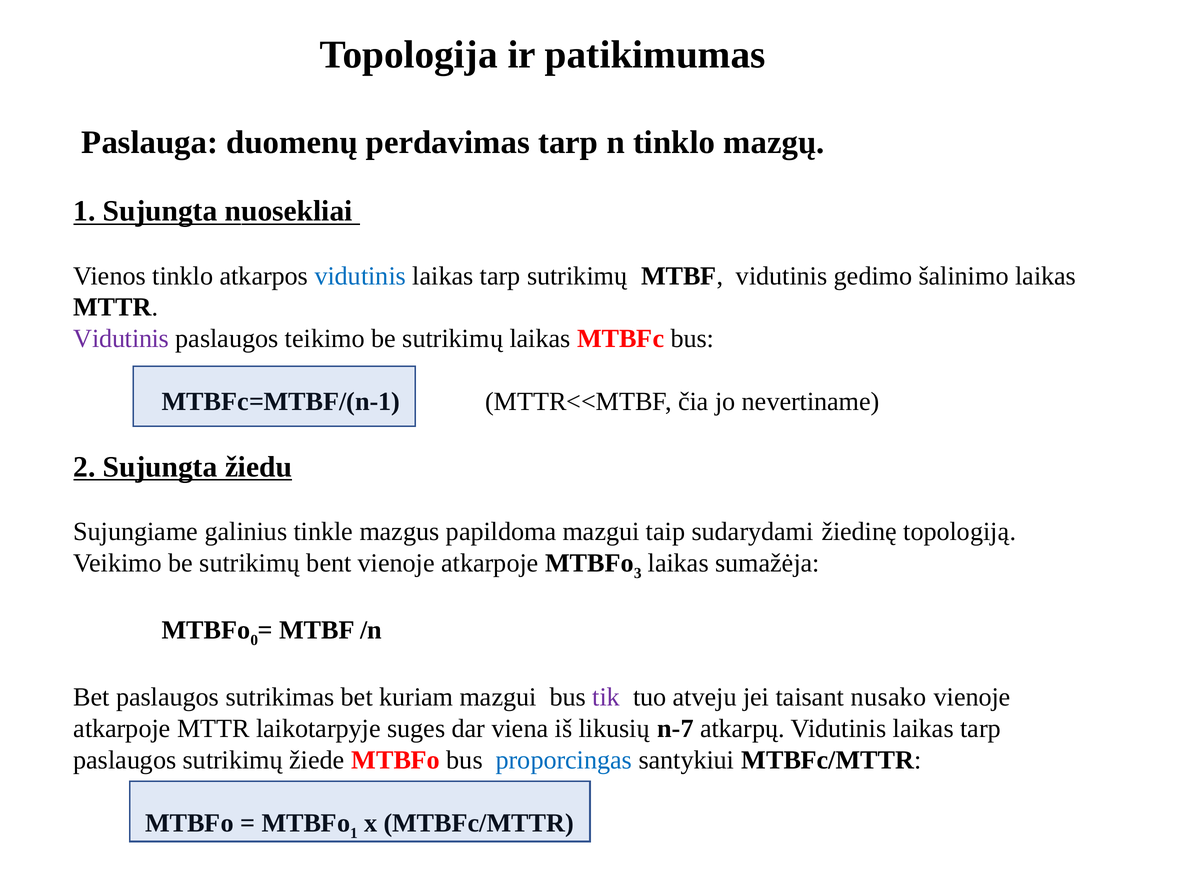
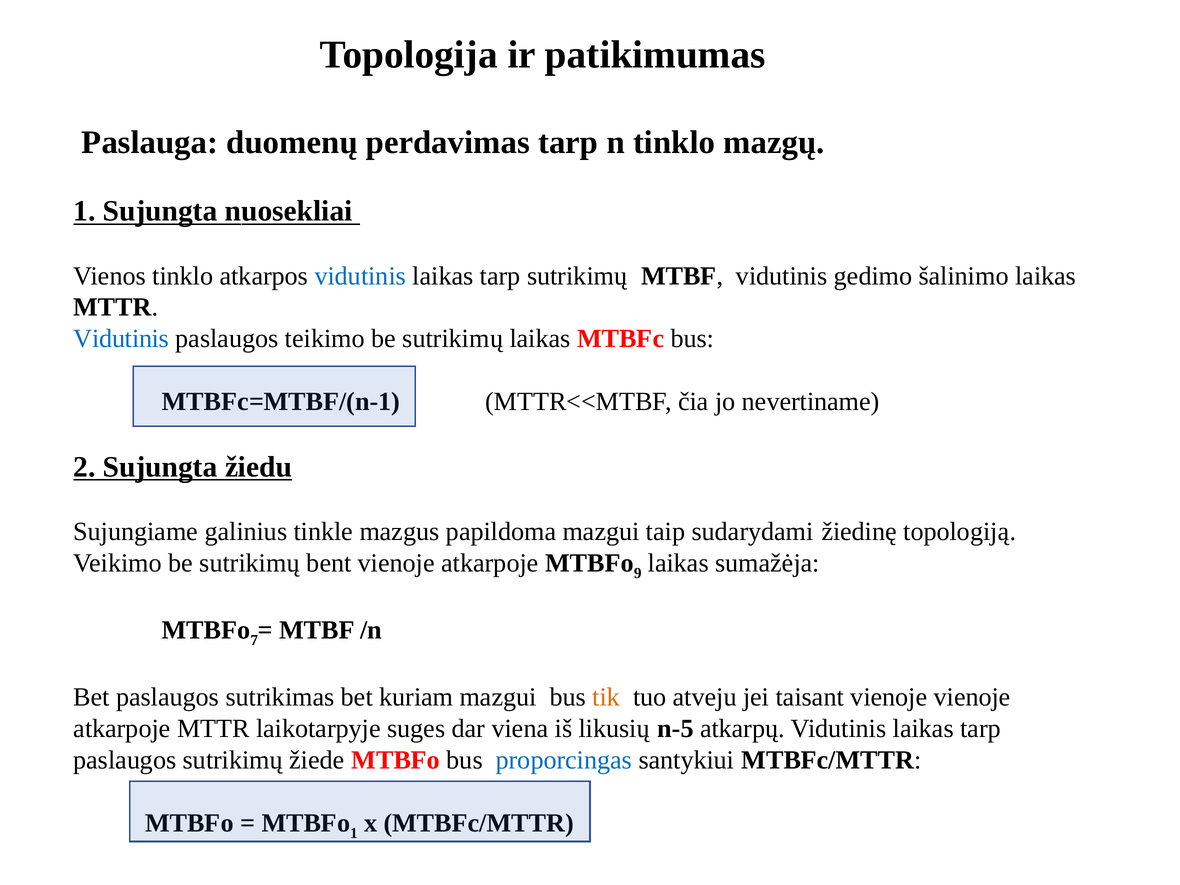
Vidutinis colour: purple -> blue (121, 339)
3: 3 -> 9 (638, 573)
0: 0 -> 7 (254, 640)
tik colour: purple -> orange (606, 697)
taisant nusako: nusako -> vienoje (889, 697)
n-7: n-7 -> n-5 (675, 729)
